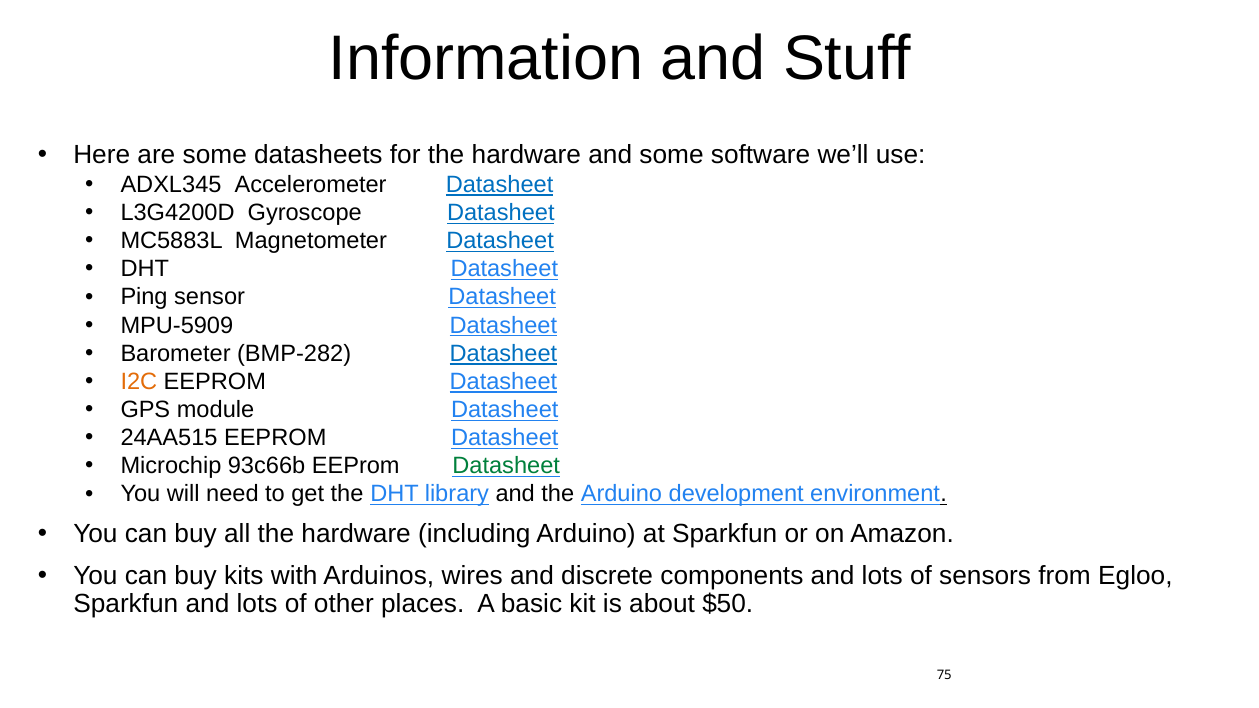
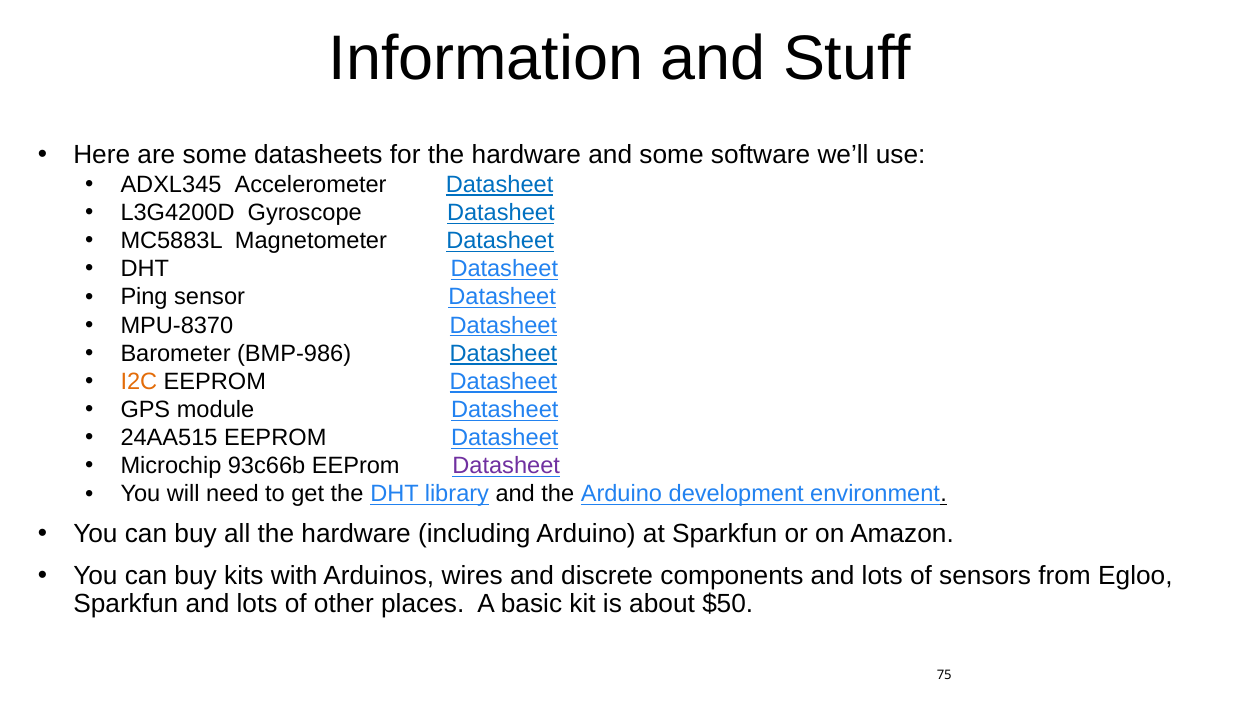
MPU-5909: MPU-5909 -> MPU-8370 (177, 325)
BMP-282: BMP-282 -> BMP-986 (294, 354)
Datasheet colour: green -> purple (506, 466)
